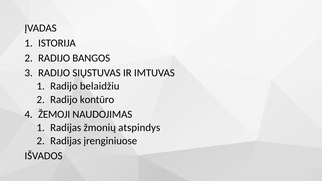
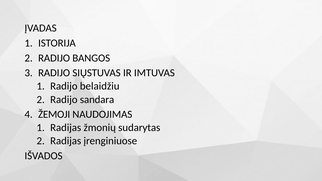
kontūro: kontūro -> sandara (97, 100)
atspindys: atspindys -> sudarytas (139, 128)
